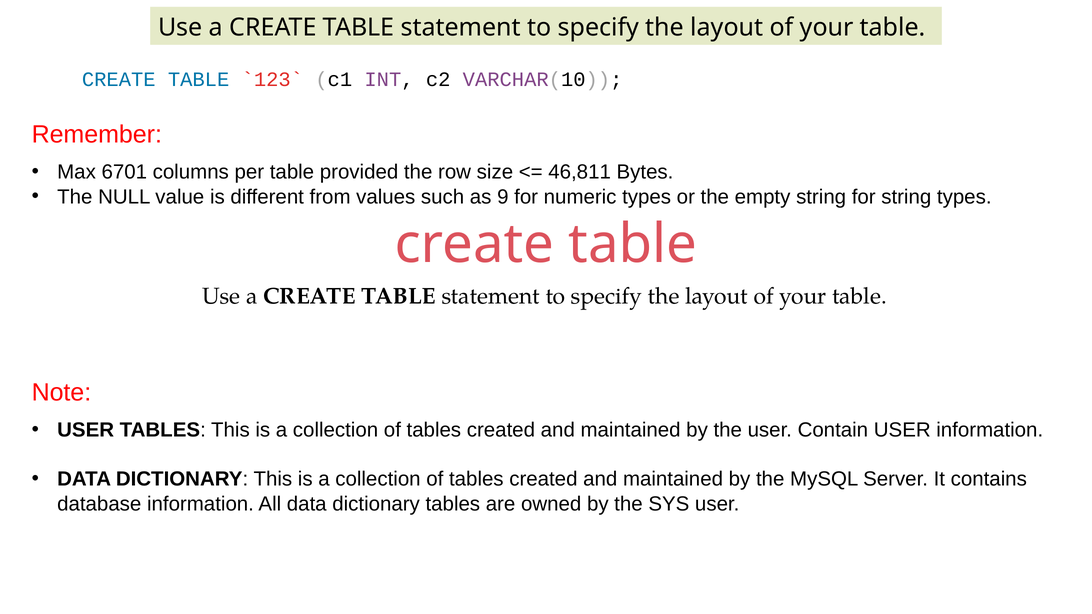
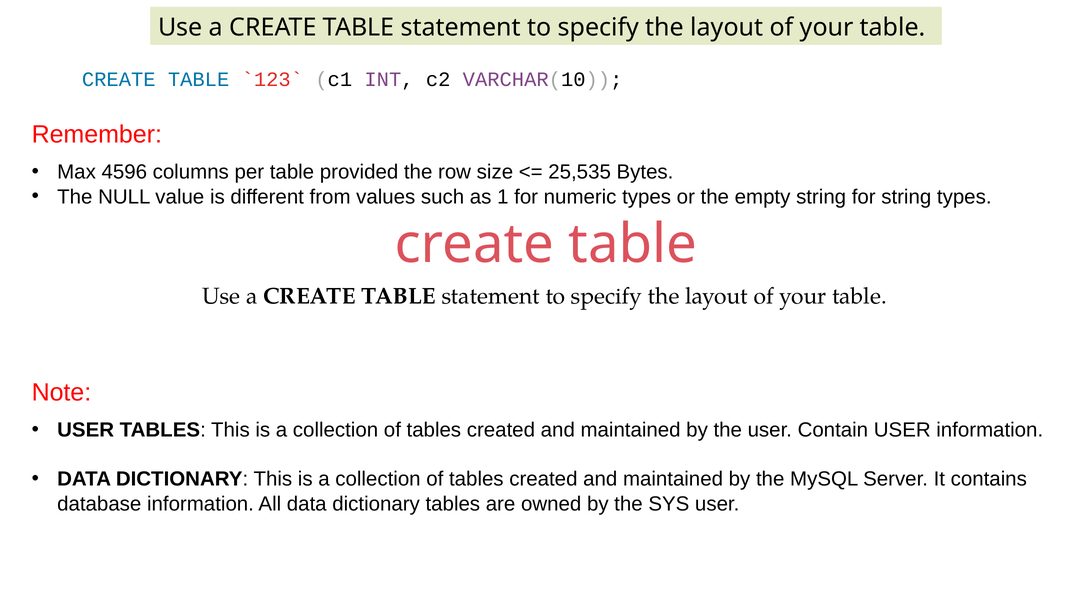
6701: 6701 -> 4596 (124, 172)
46,811: 46,811 -> 25,535 (580, 172)
9: 9 -> 1 (503, 197)
